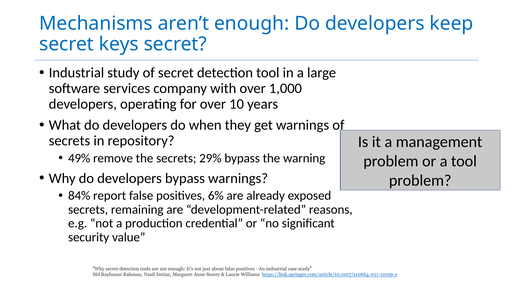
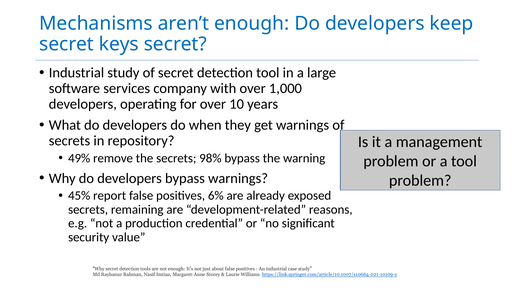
29%: 29% -> 98% (210, 158)
84%: 84% -> 45% (79, 196)
